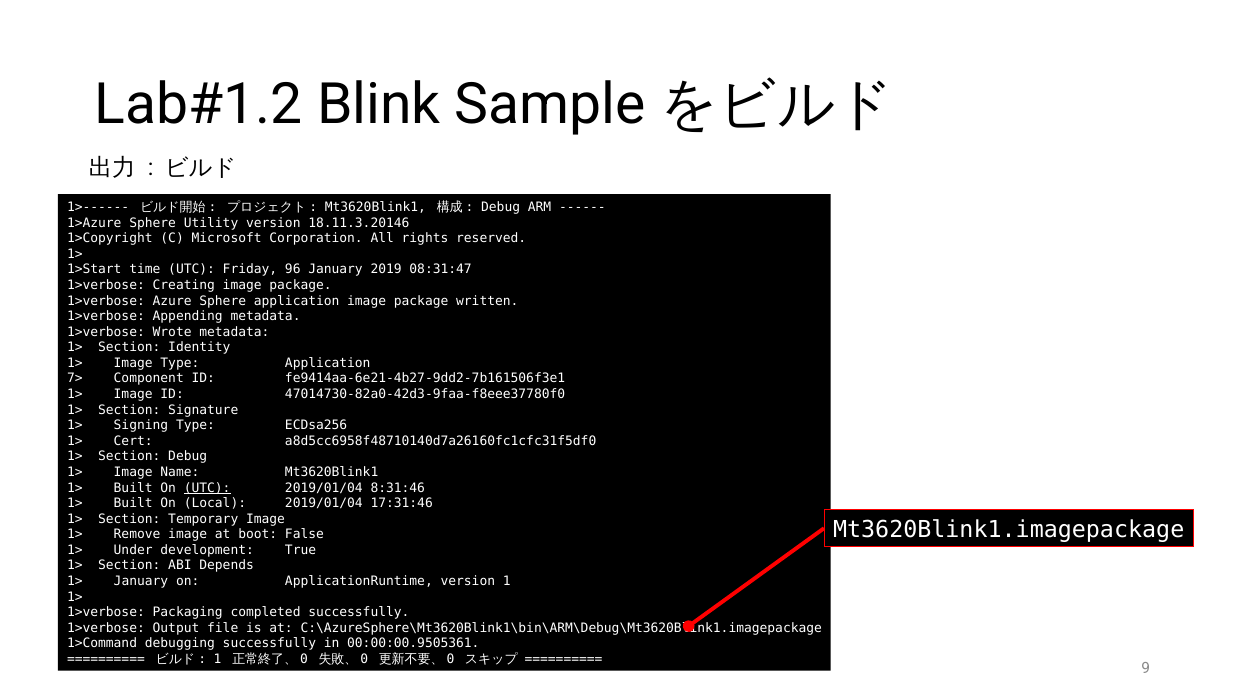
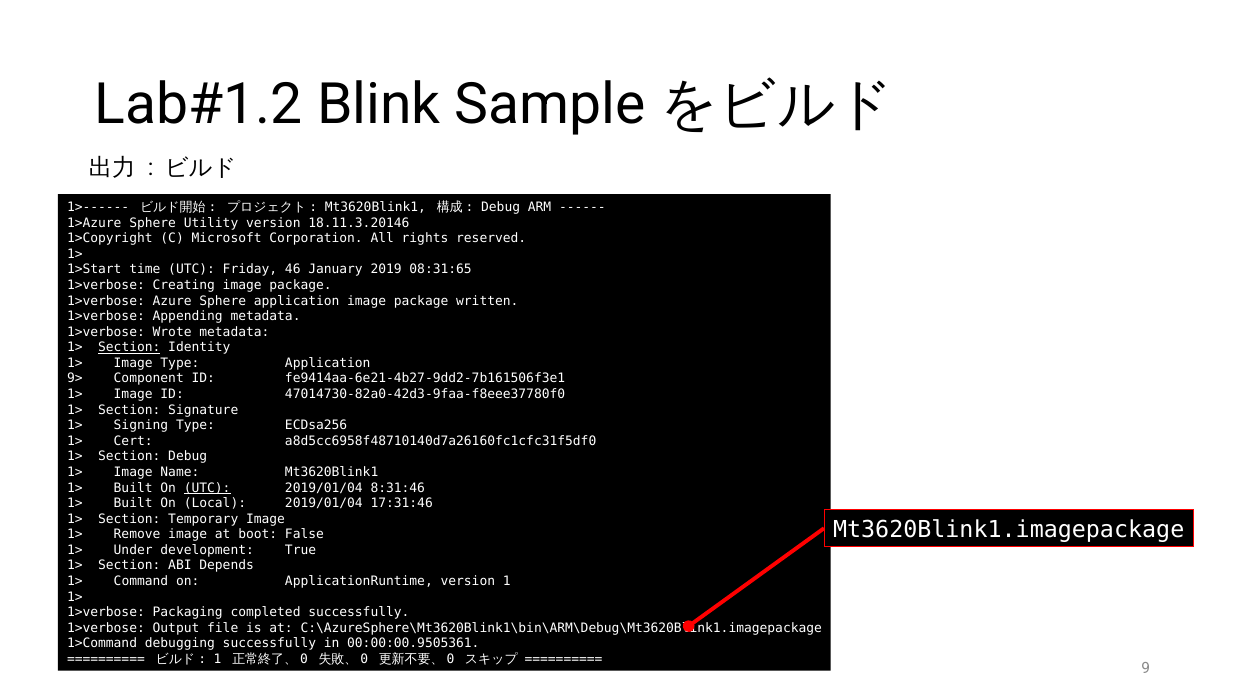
96: 96 -> 46 (293, 270)
08:31:47: 08:31:47 -> 08:31:65 (441, 270)
Section underline: none -> present (129, 348)
7>: 7> -> 9> (75, 379)
1> January: January -> Command (141, 582)
